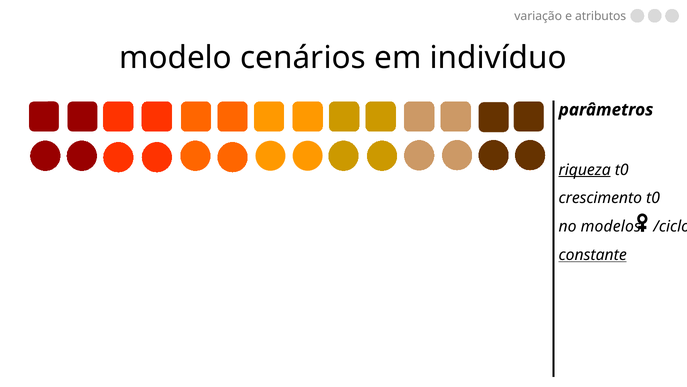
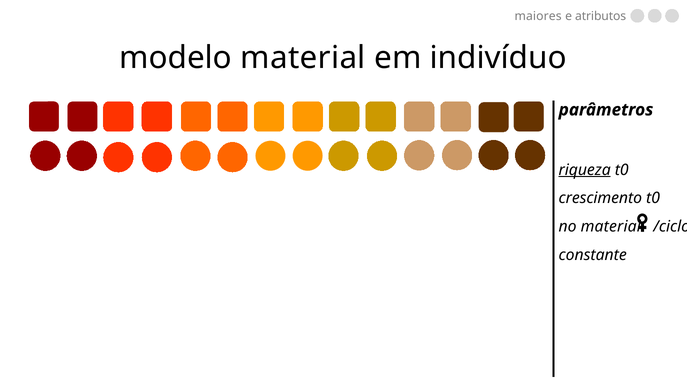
variação: variação -> maiores (538, 16)
modelo cenários: cenários -> material (303, 58)
no modelos: modelos -> material (611, 226)
constante underline: present -> none (593, 255)
